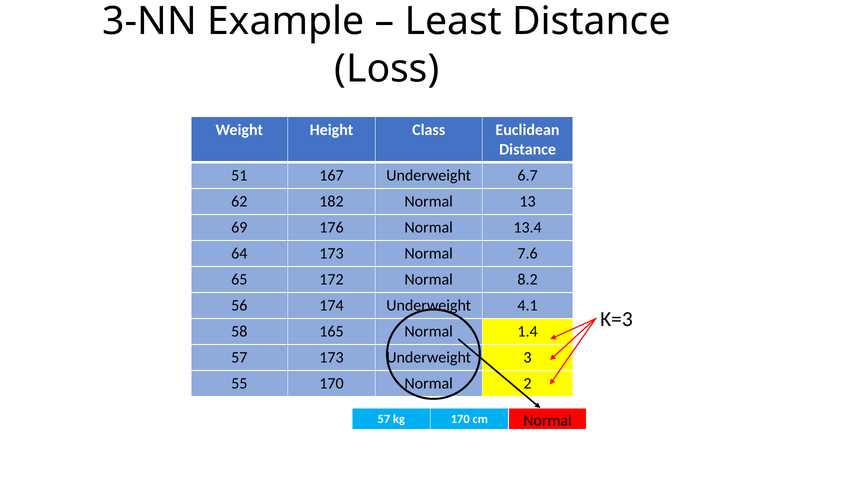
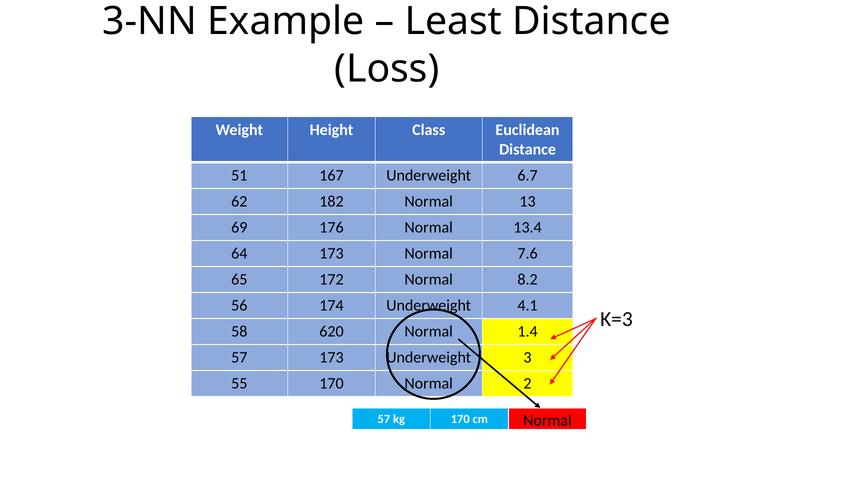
165: 165 -> 620 (332, 332)
